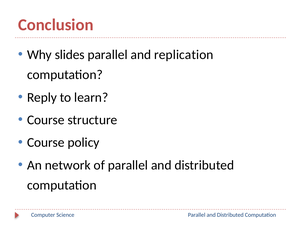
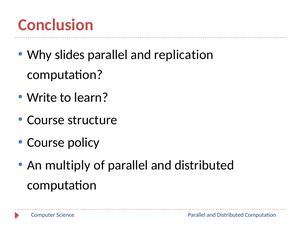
Reply: Reply -> Write (42, 97)
network: network -> multiply (68, 165)
